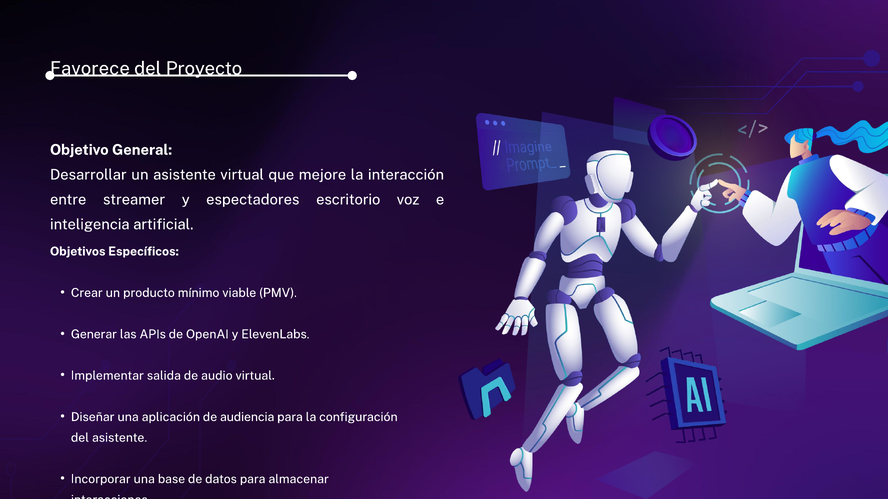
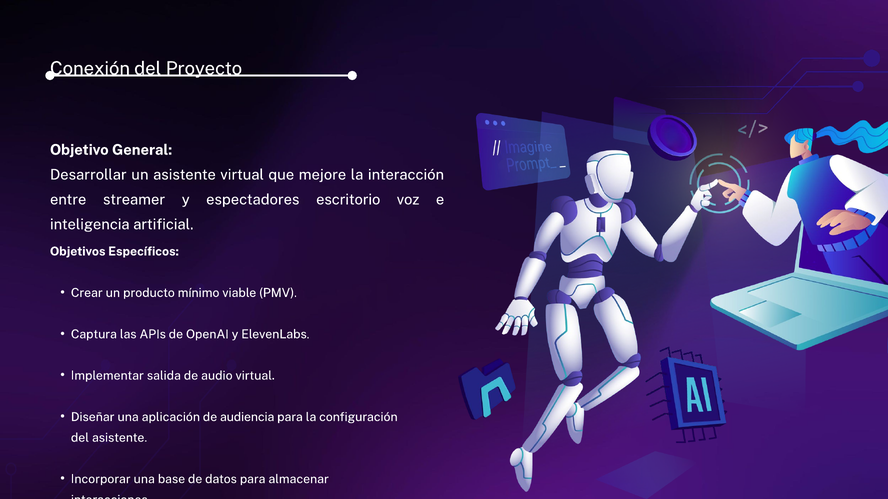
Favorece: Favorece -> Conexión (90, 69)
Generar: Generar -> Captura (94, 335)
